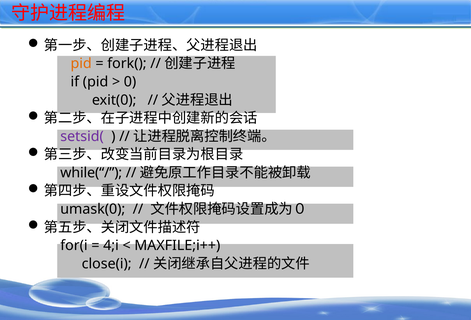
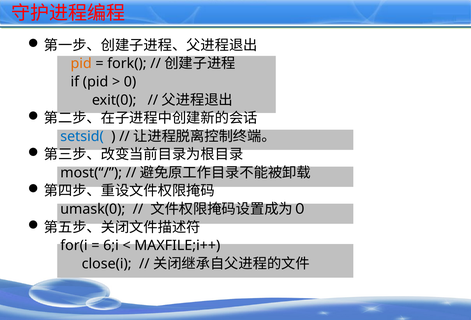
setsid( colour: purple -> blue (82, 137)
while(“/: while(“/ -> most(“/ (91, 173)
4;i: 4;i -> 6;i (111, 246)
